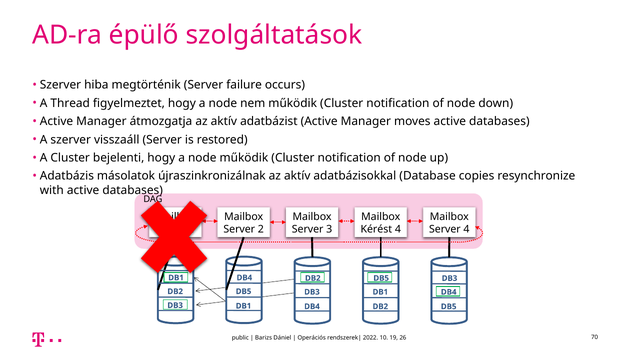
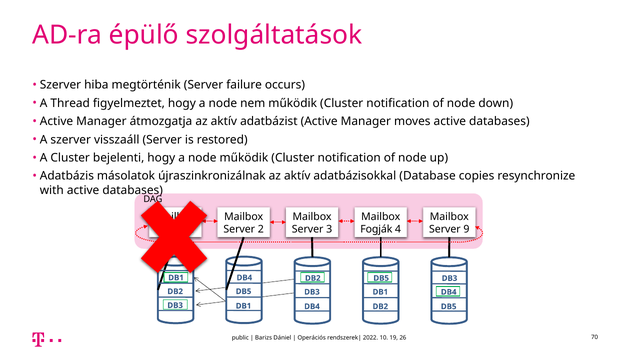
Kérést: Kérést -> Fogják (376, 229)
Server 4: 4 -> 9 (466, 229)
